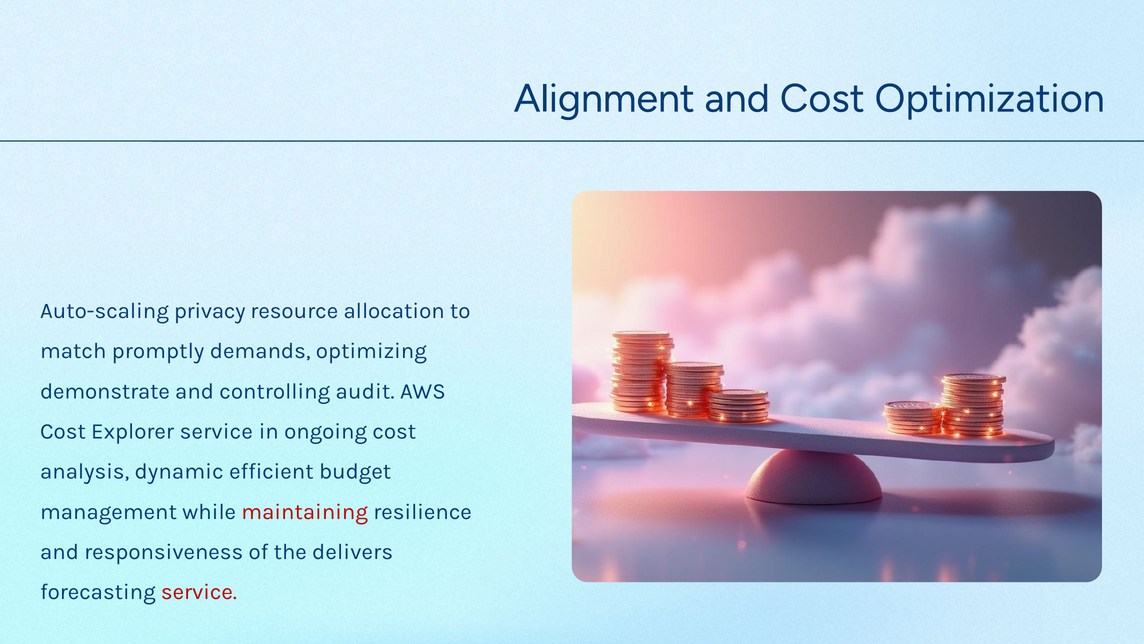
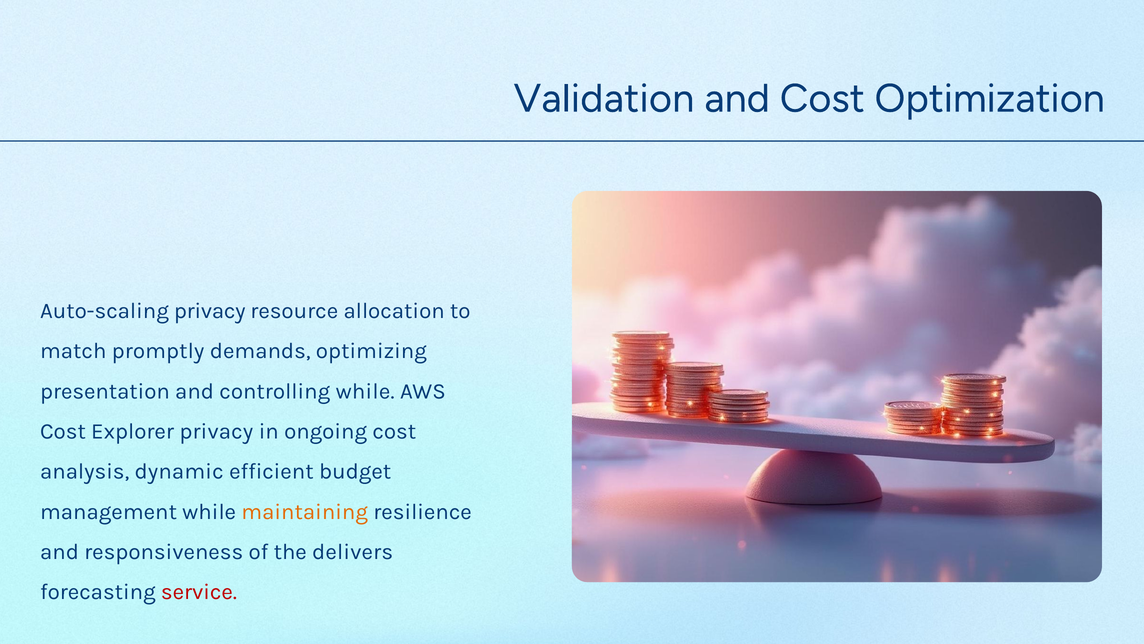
Alignment: Alignment -> Validation (604, 98)
demonstrate: demonstrate -> presentation (105, 391)
controlling audit: audit -> while (365, 391)
Explorer service: service -> privacy (216, 431)
maintaining colour: red -> orange (305, 511)
